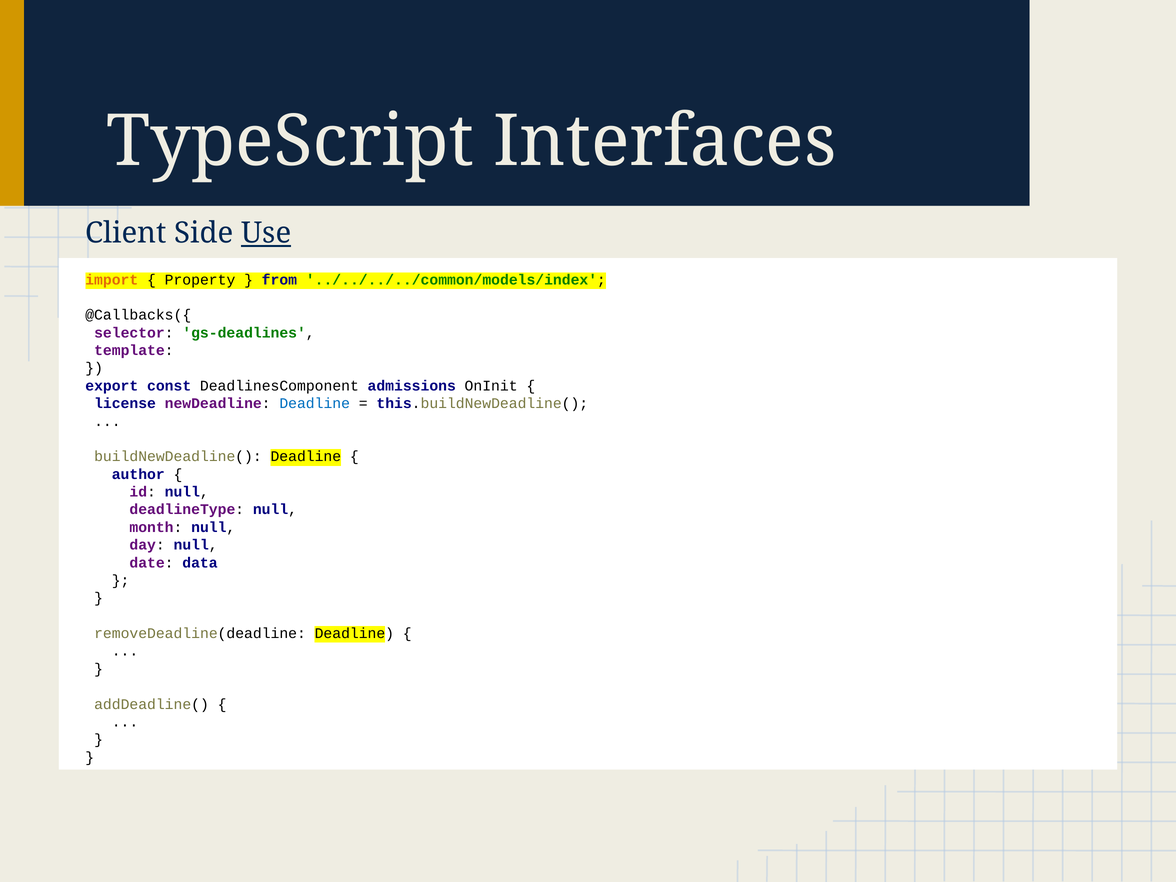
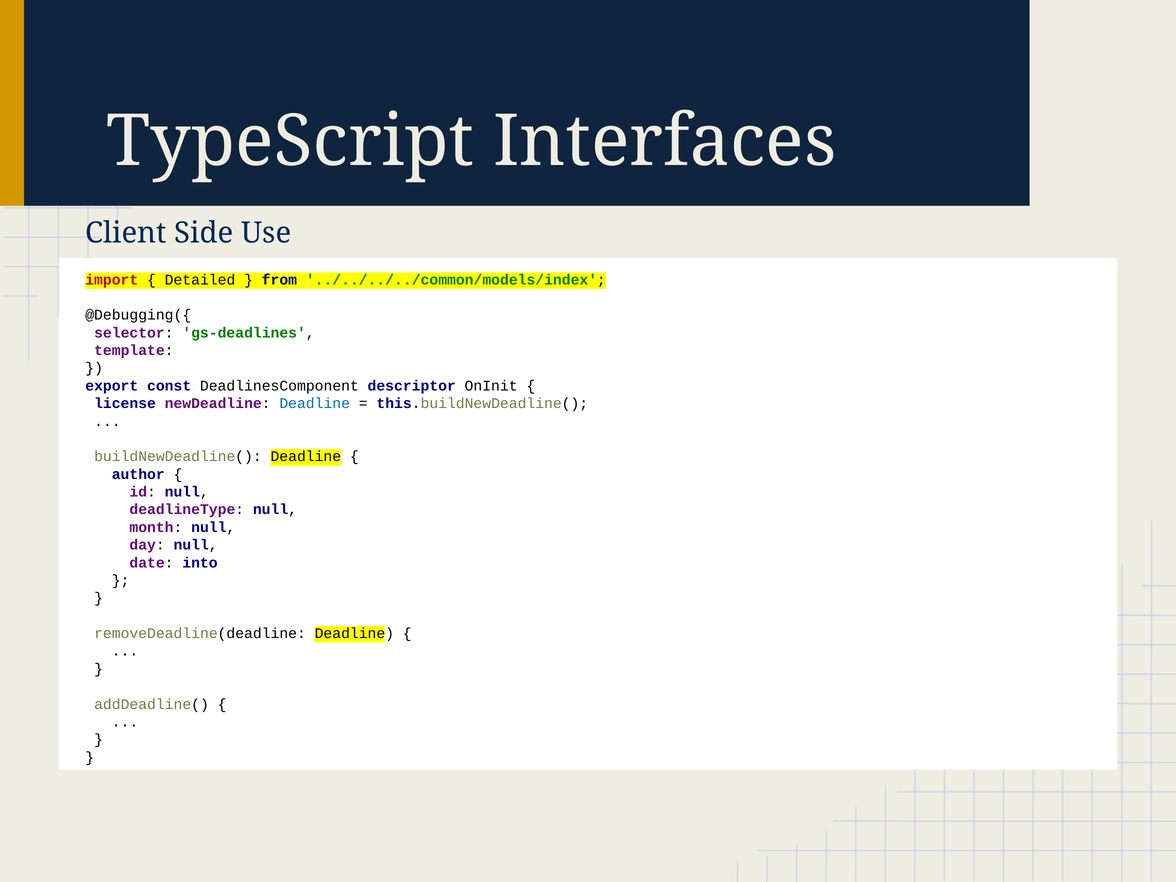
Use underline: present -> none (266, 233)
import colour: orange -> red (112, 280)
Property: Property -> Detailed (200, 280)
@Callbacks({: @Callbacks({ -> @Debugging({ (138, 315)
admissions: admissions -> descriptor (412, 386)
data: data -> into (200, 563)
